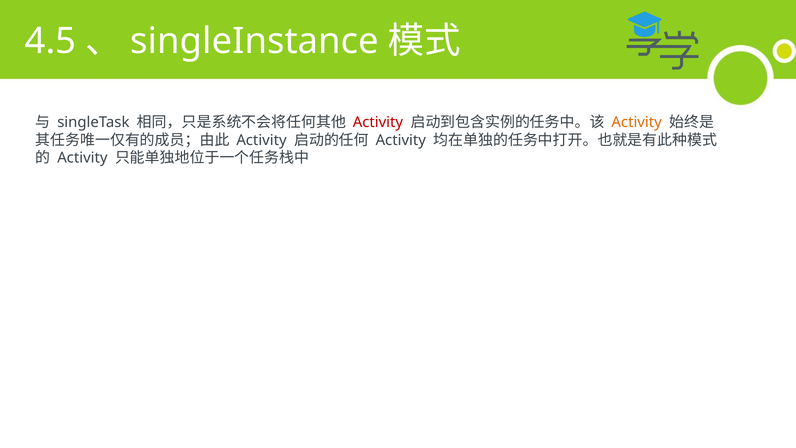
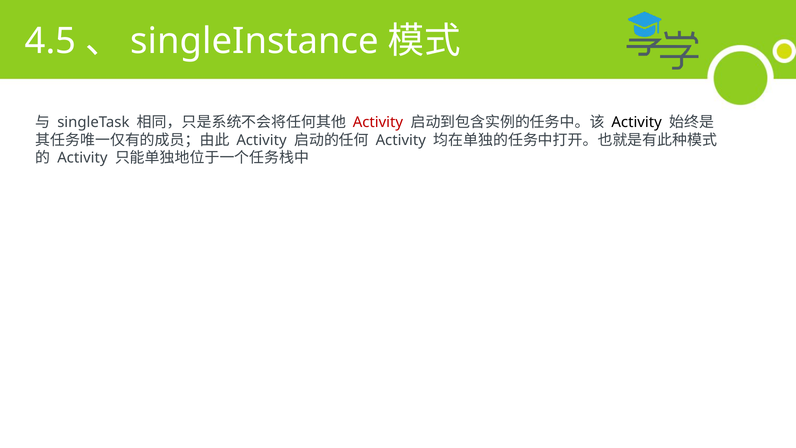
Activity colour: orange -> black (637, 122)
